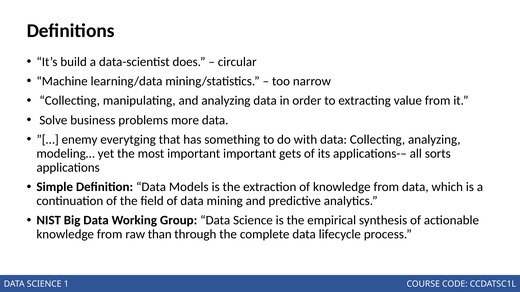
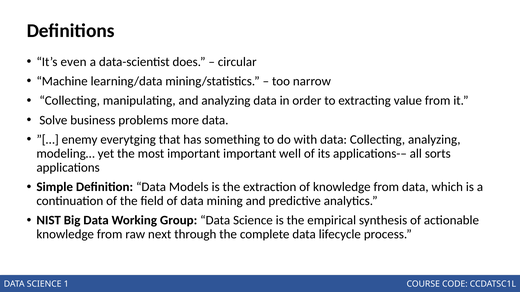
build: build -> even (74, 62)
gets: gets -> well (290, 154)
than: than -> next (160, 235)
